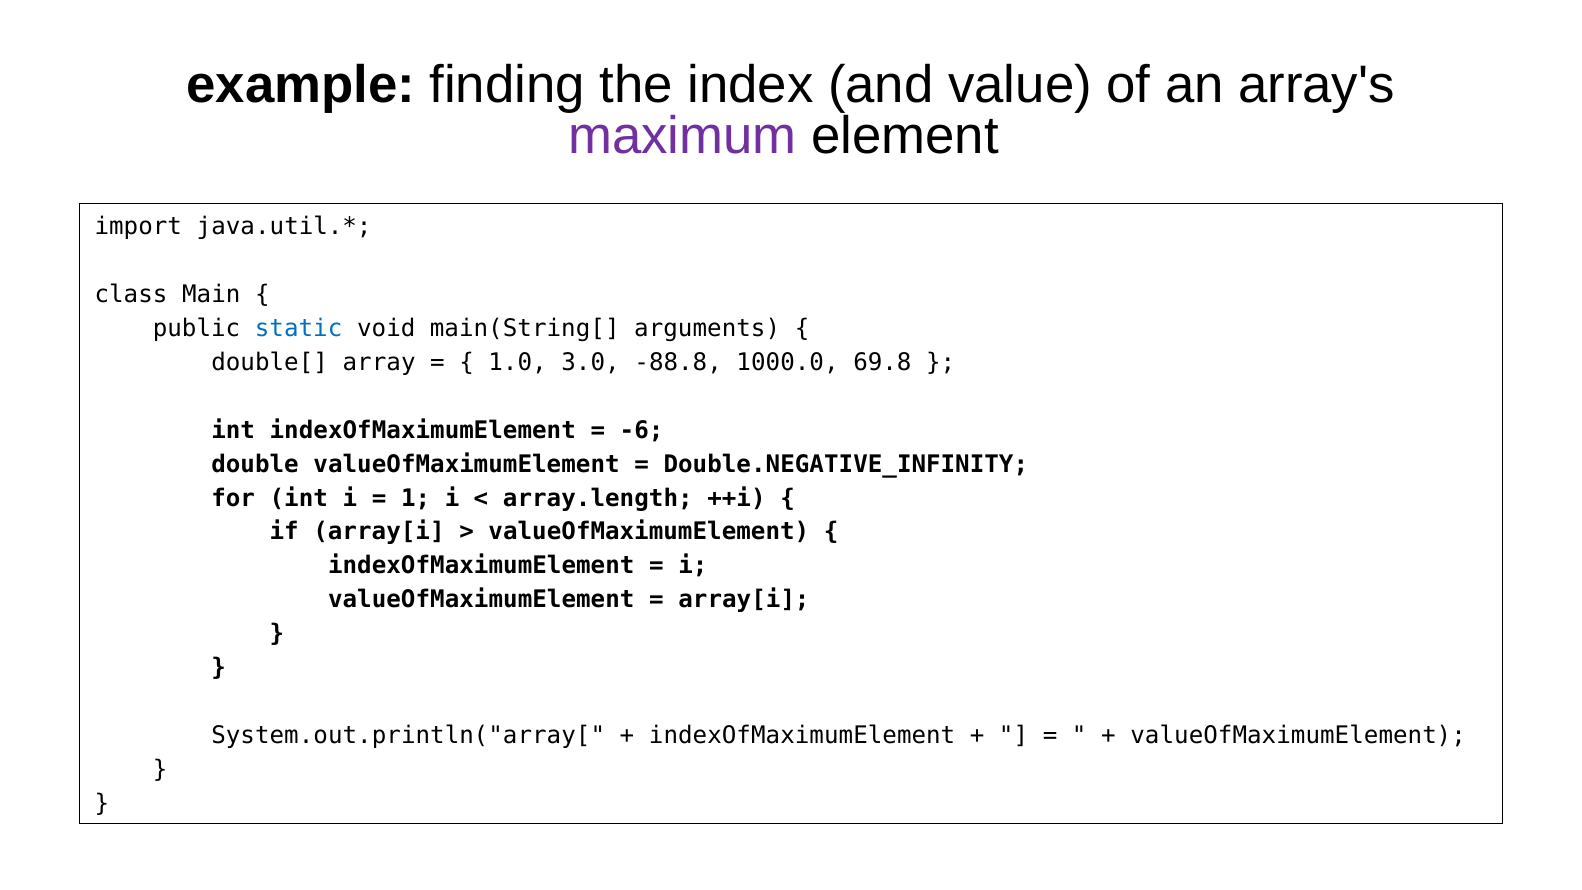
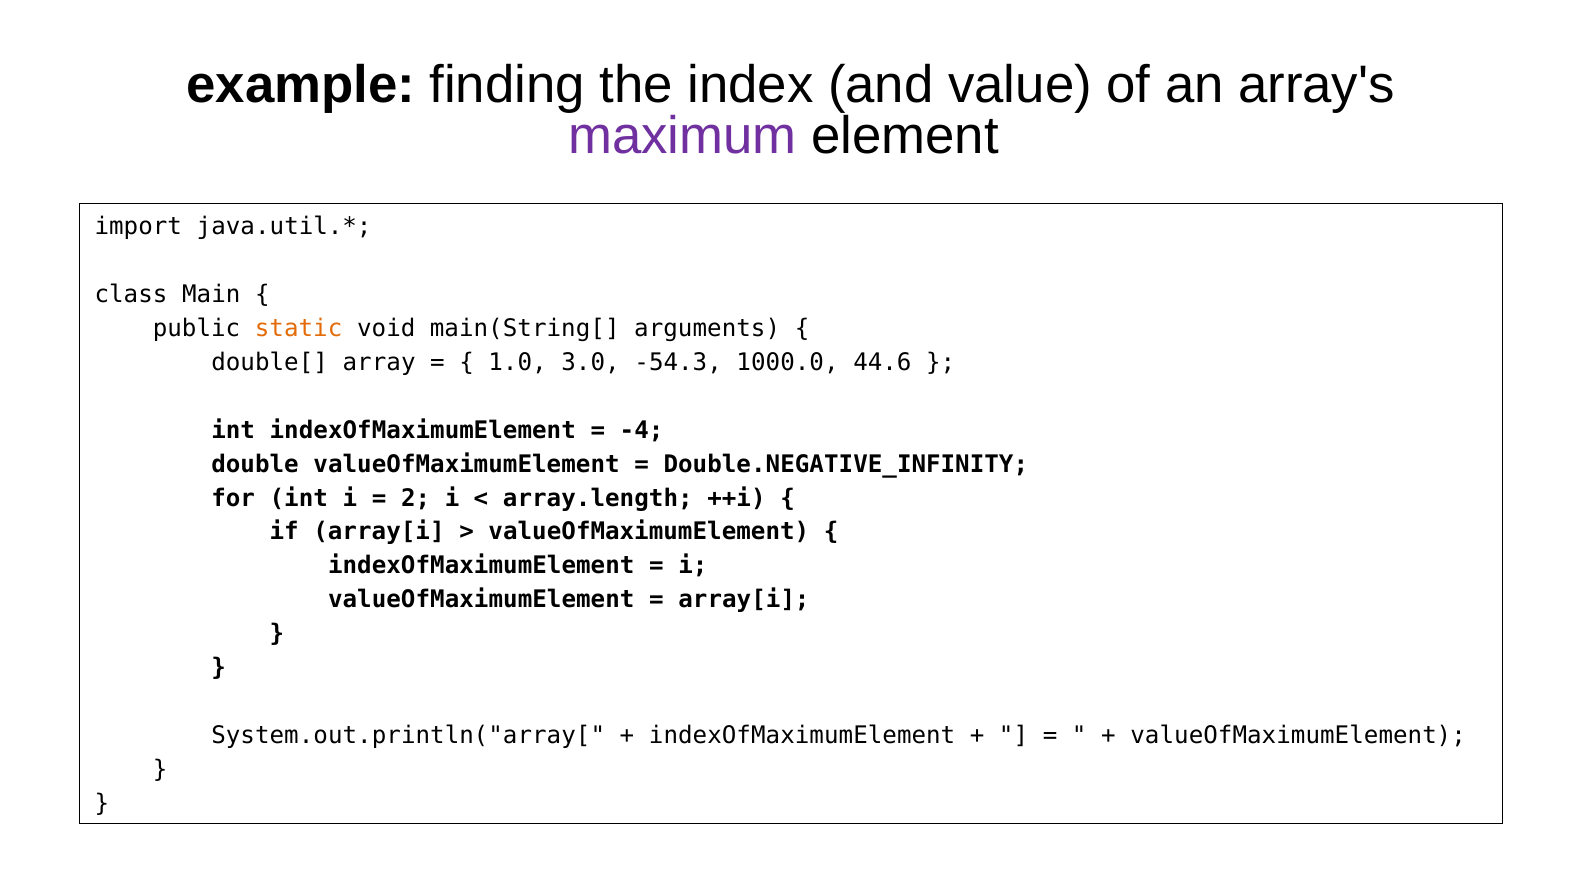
static colour: blue -> orange (299, 329)
-88.8: -88.8 -> -54.3 (678, 362)
69.8: 69.8 -> 44.6 (882, 362)
-6: -6 -> -4 (642, 430)
1: 1 -> 2 (416, 498)
